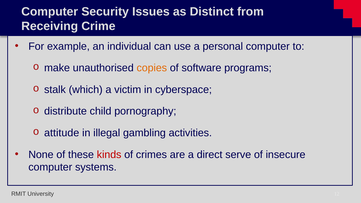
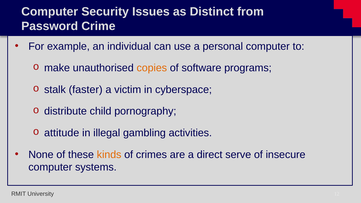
Receiving: Receiving -> Password (50, 26)
which: which -> faster (86, 90)
kinds colour: red -> orange (109, 155)
